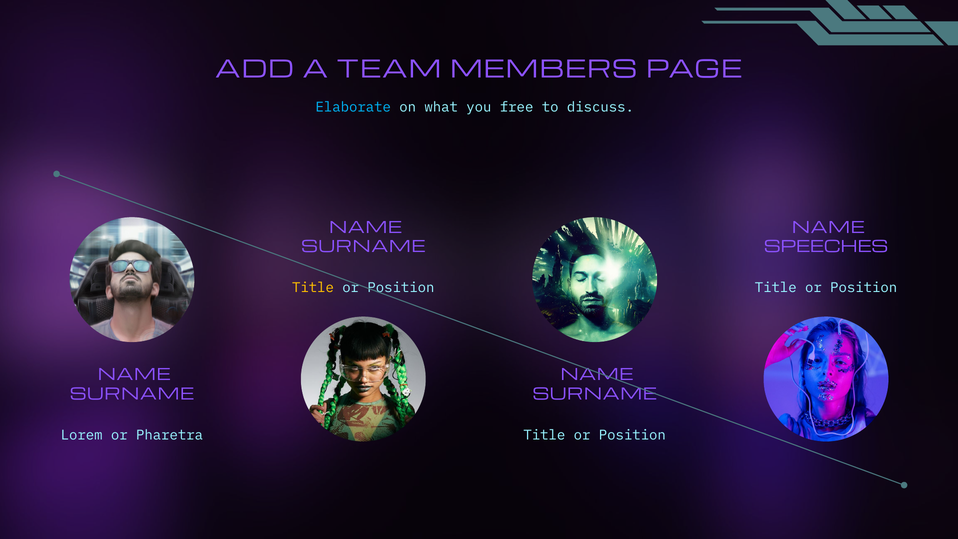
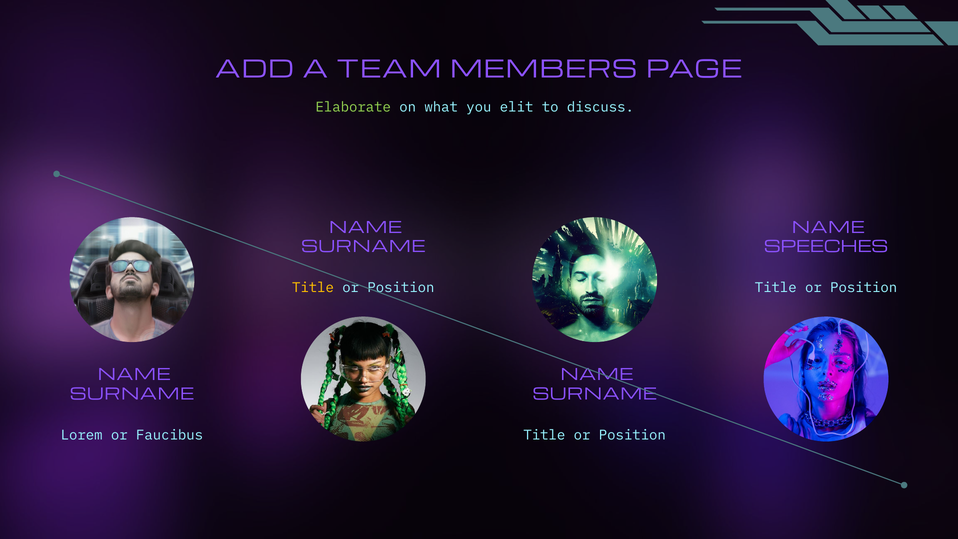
Elaborate colour: light blue -> light green (353, 107)
free: free -> elit (517, 107)
Pharetra: Pharetra -> Faucibus (170, 435)
